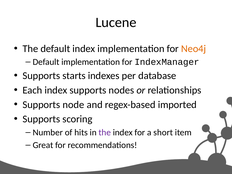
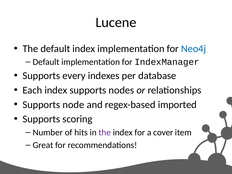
Neo4j colour: orange -> blue (194, 49)
starts: starts -> every (74, 76)
short: short -> cover (163, 132)
